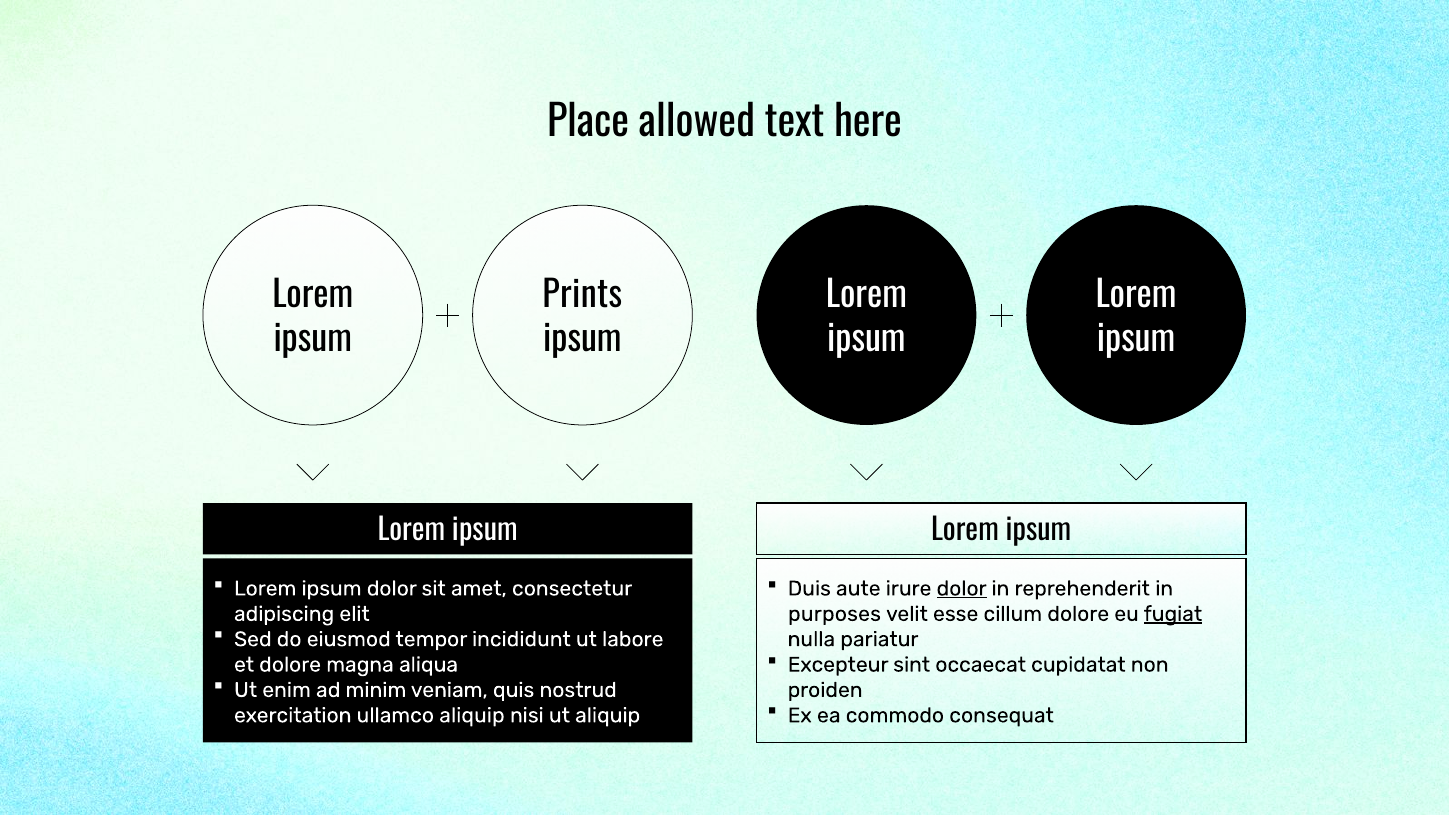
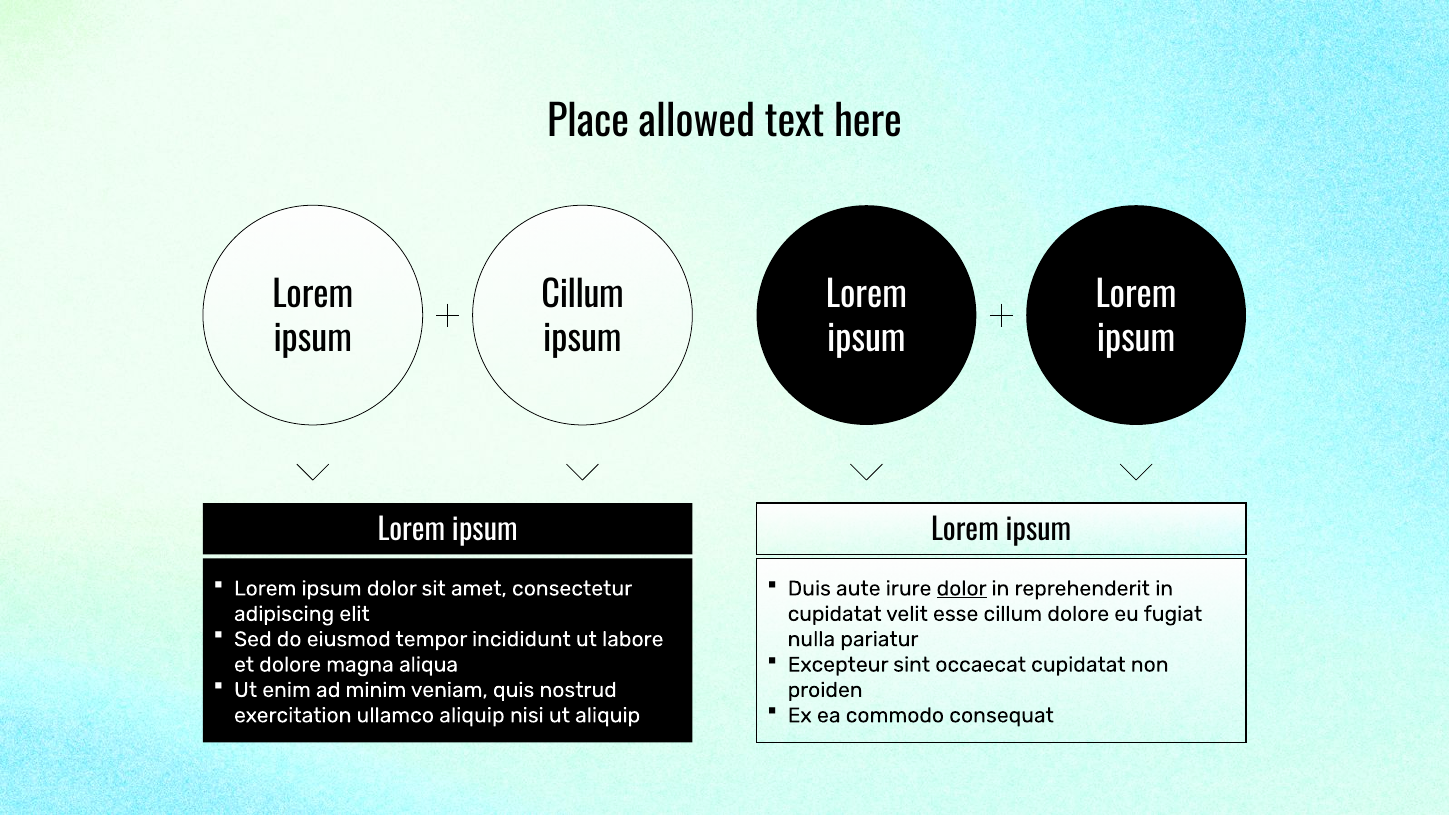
Prints: Prints -> Cillum (583, 296)
purposes: purposes -> cupidatat (835, 614)
fugiat underline: present -> none (1173, 614)
